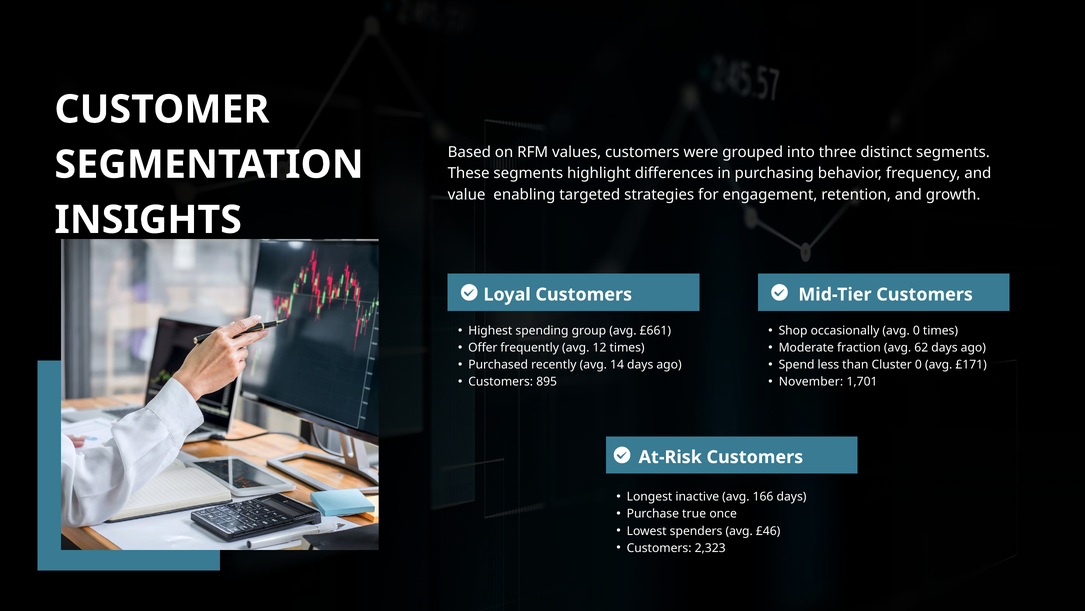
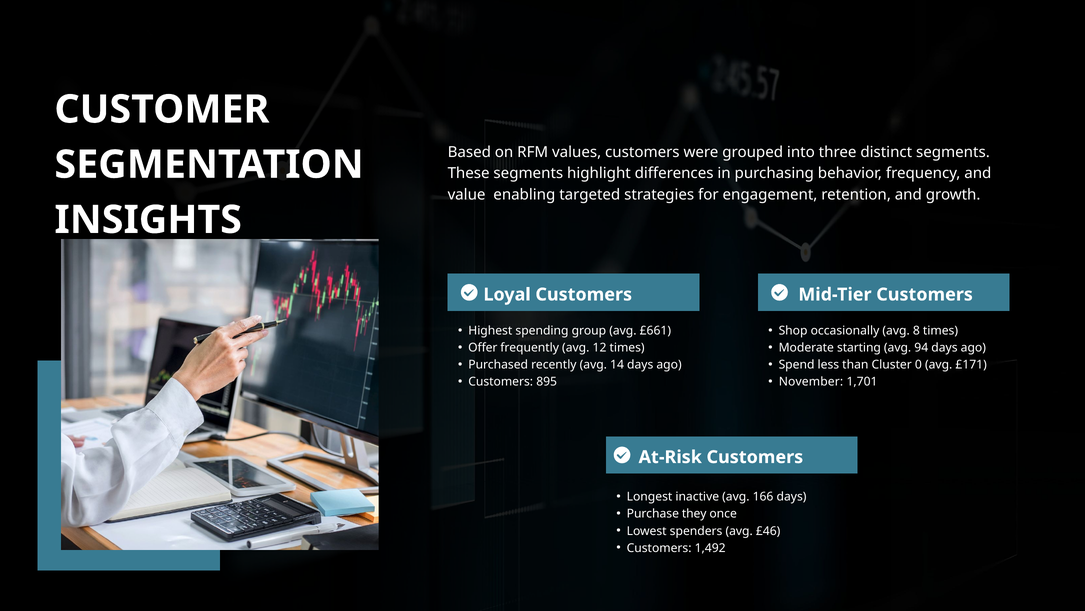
avg 0: 0 -> 8 (916, 330)
fraction: fraction -> starting (859, 347)
62: 62 -> 94 (921, 347)
true: true -> they (694, 513)
2,323: 2,323 -> 1,492 (710, 547)
